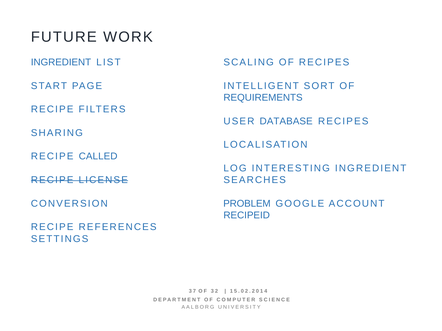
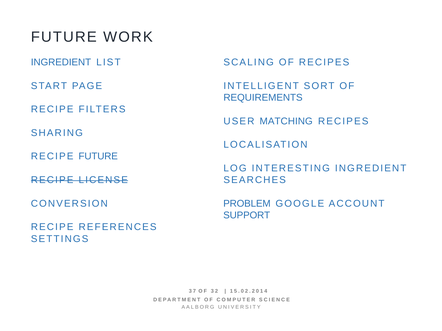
DATABASE: DATABASE -> MATCHING (286, 121)
RECIPE CALLED: CALLED -> FUTURE (98, 157)
RECIPEID: RECIPEID -> SUPPORT (247, 216)
